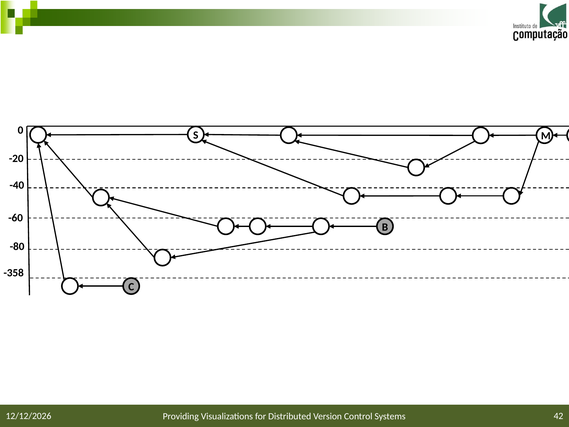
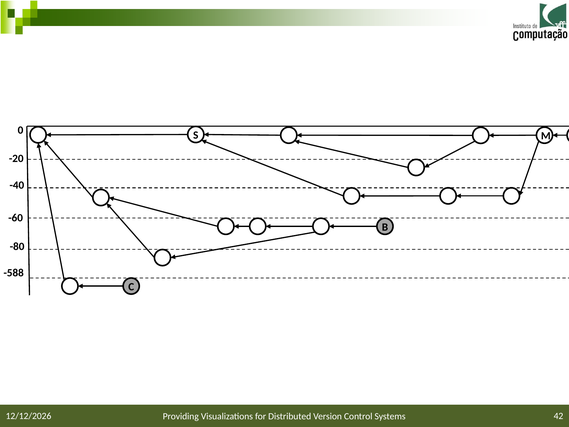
-358: -358 -> -588 (14, 273)
